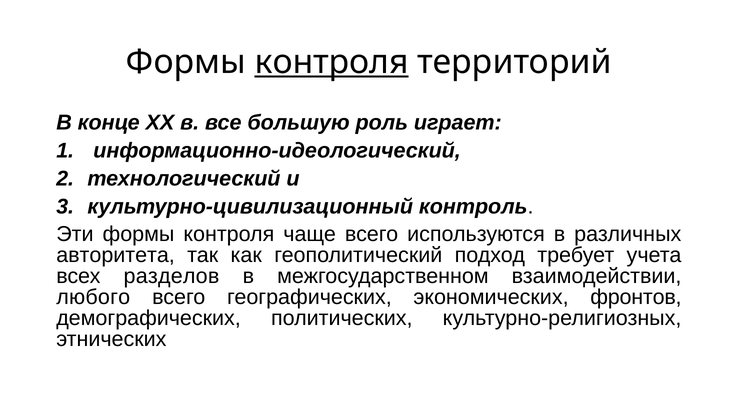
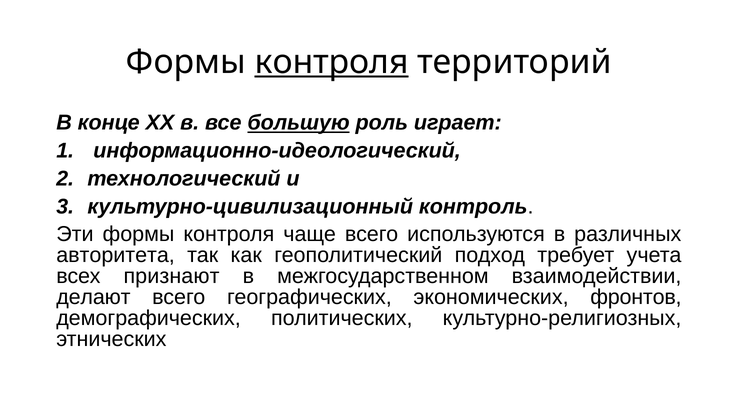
большую underline: none -> present (299, 123)
разделов: разделов -> признают (172, 276)
любого: любого -> делают (93, 297)
